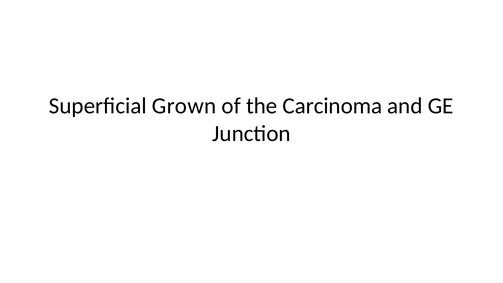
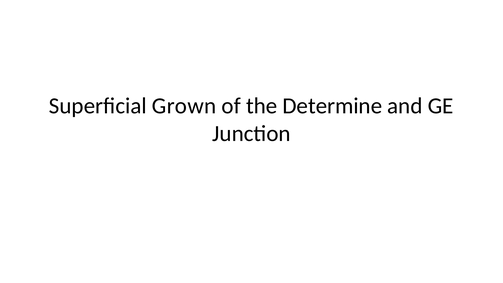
Carcinoma: Carcinoma -> Determine (332, 106)
